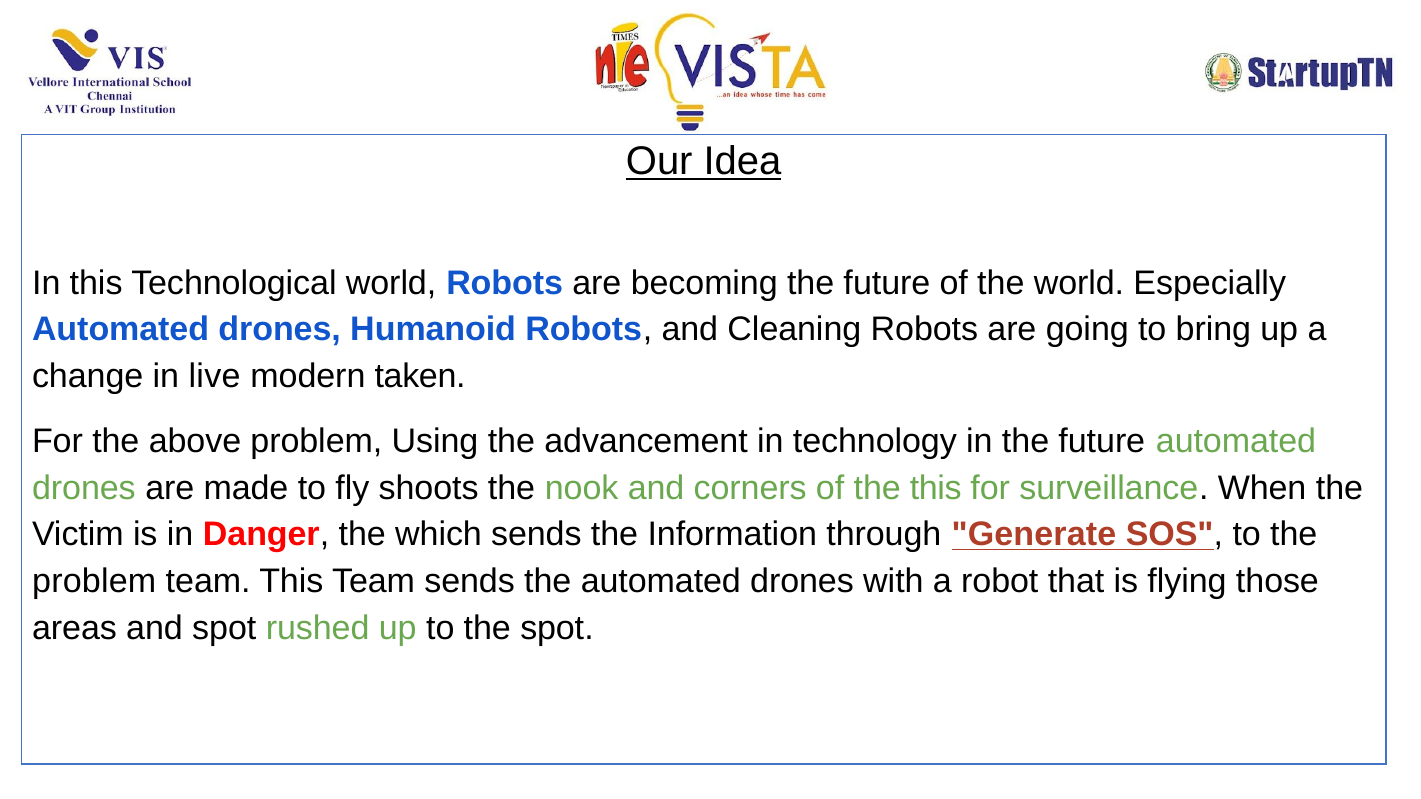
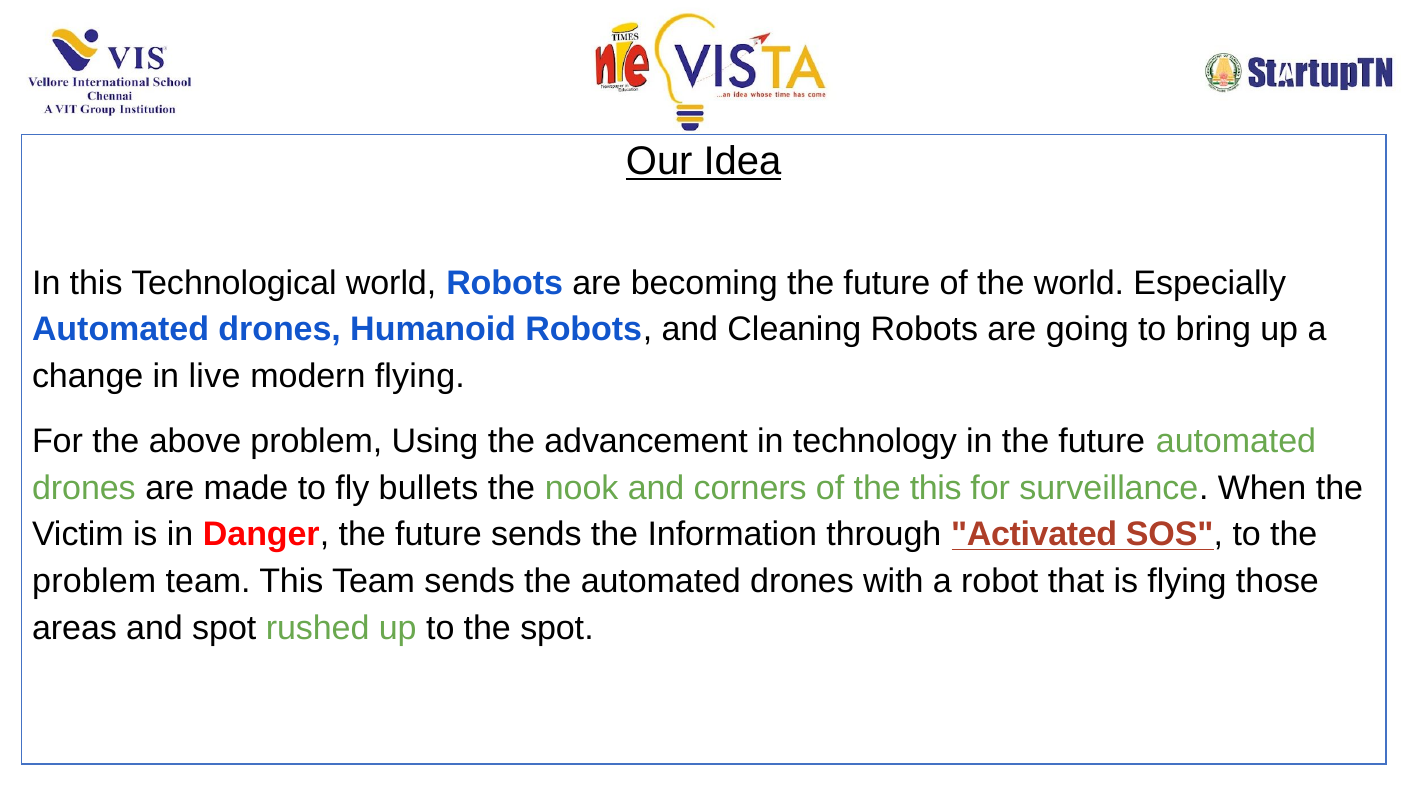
modern taken: taken -> flying (420, 377)
shoots: shoots -> bullets (428, 488)
Danger the which: which -> future (438, 535)
Generate: Generate -> Activated (1034, 535)
